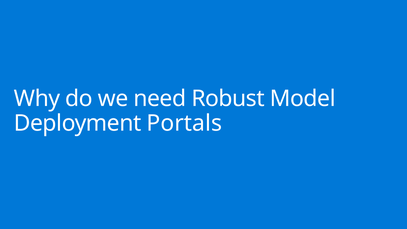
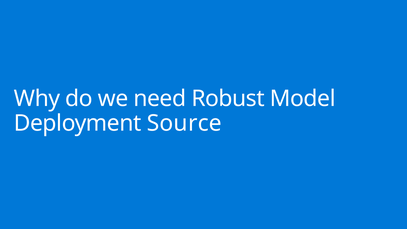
Portals: Portals -> Source (184, 123)
